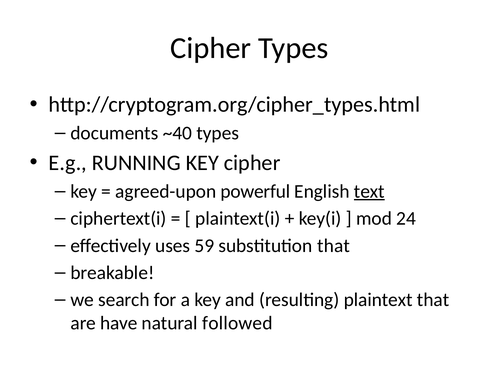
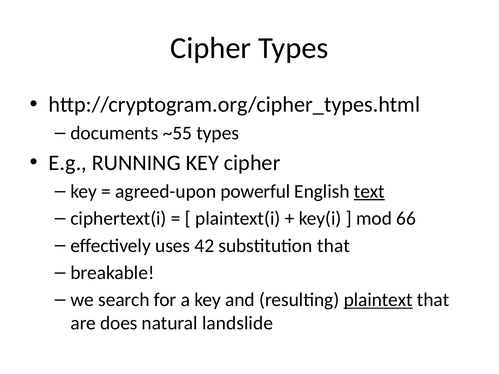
~40: ~40 -> ~55 (177, 133)
24: 24 -> 66 (406, 219)
59: 59 -> 42 (204, 246)
plaintext underline: none -> present (378, 300)
have: have -> does (119, 323)
followed: followed -> landslide (238, 323)
